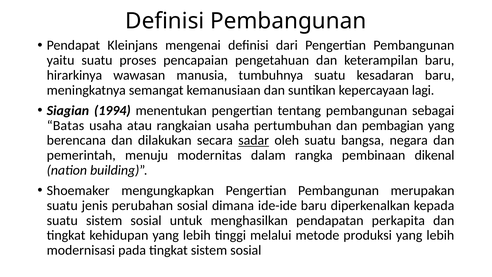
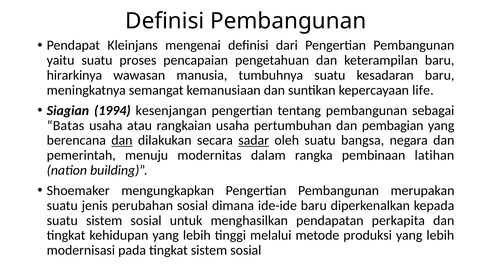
lagi: lagi -> life (423, 90)
menentukan: menentukan -> kesenjangan (171, 110)
dan underline: none -> present (122, 140)
dikenal: dikenal -> latihan (434, 155)
